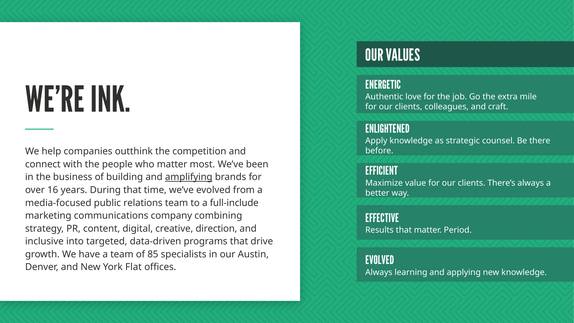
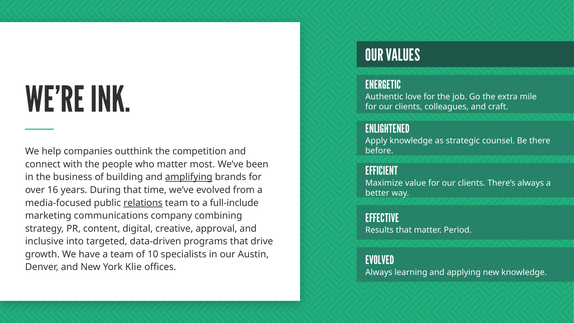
relations underline: none -> present (143, 203)
direction: direction -> approval (216, 228)
85: 85 -> 10 (153, 254)
Flat: Flat -> Klie (133, 267)
